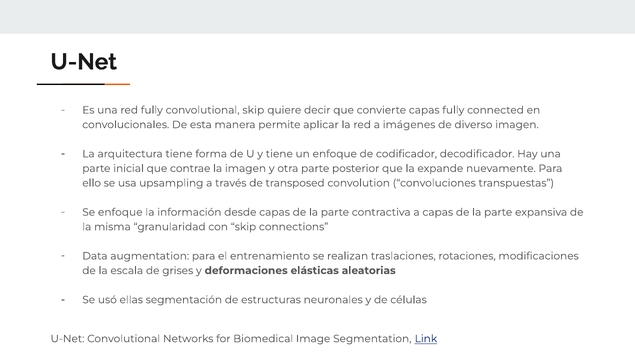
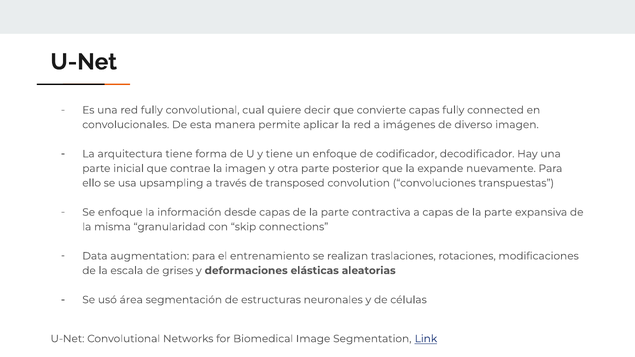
convolutional skip: skip -> cual (253, 110)
ellas: ellas -> área (131, 300)
